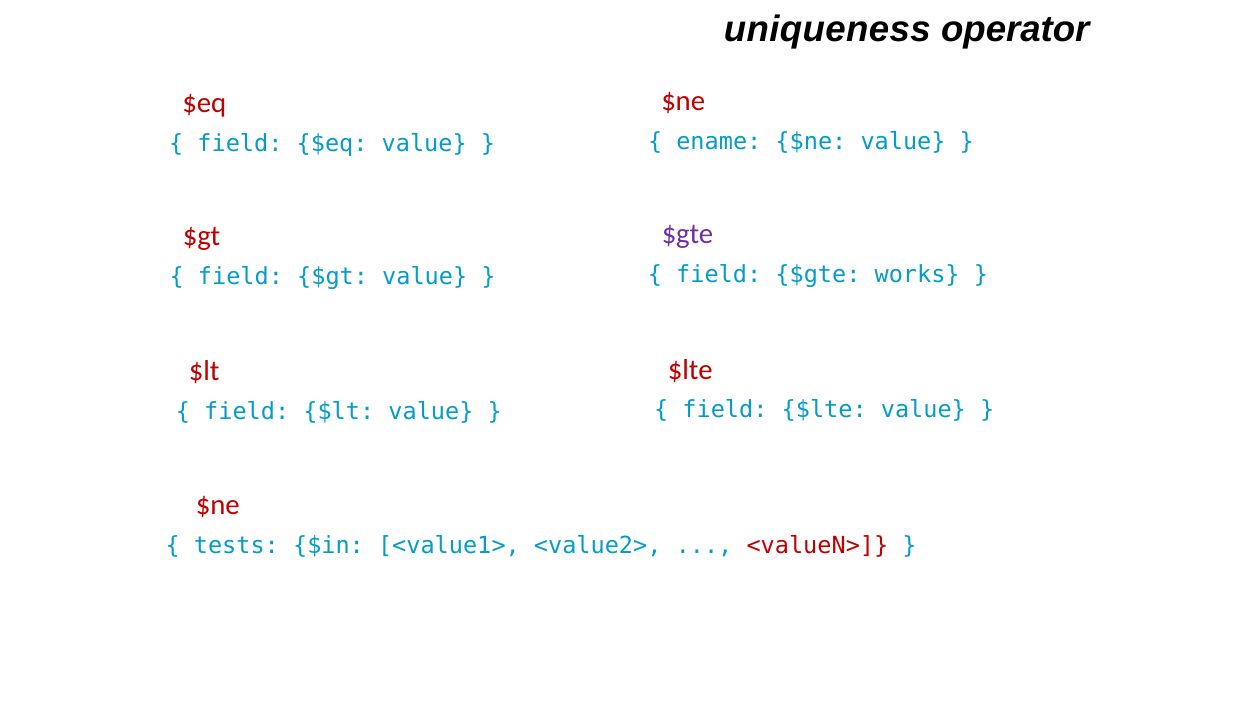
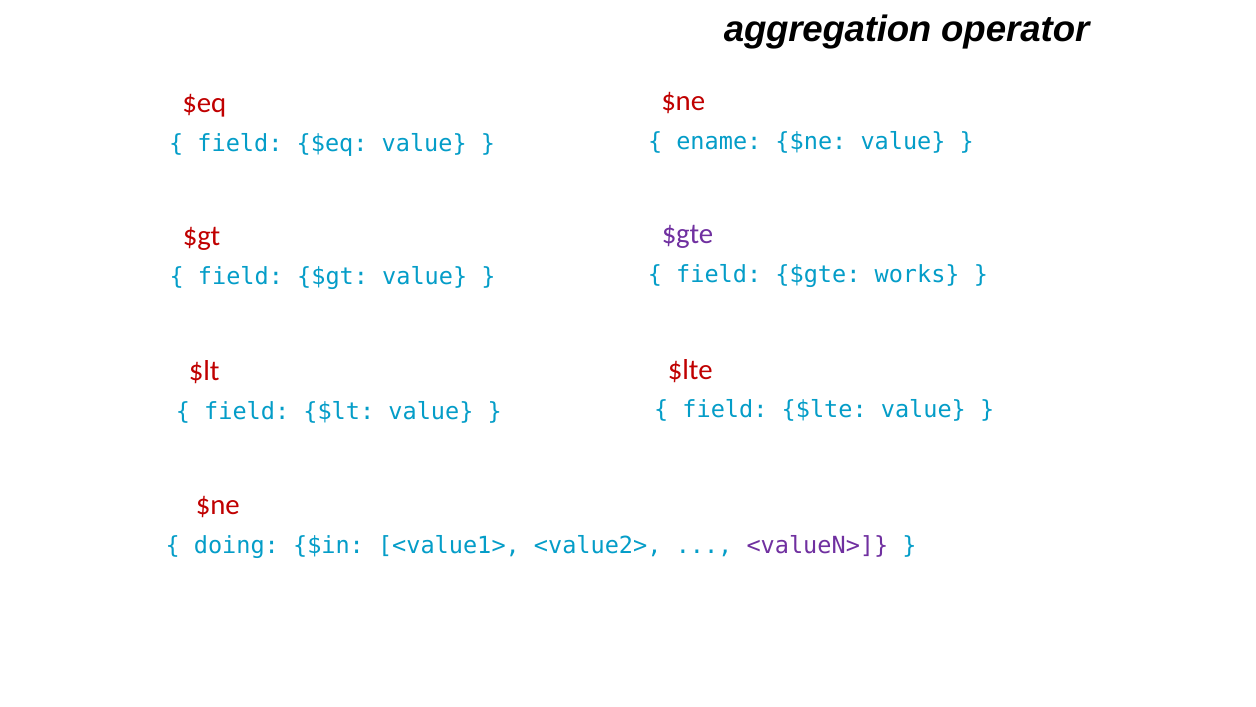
uniqueness: uniqueness -> aggregation (828, 29)
tests: tests -> doing (236, 545)
<valueN> colour: red -> purple (817, 545)
